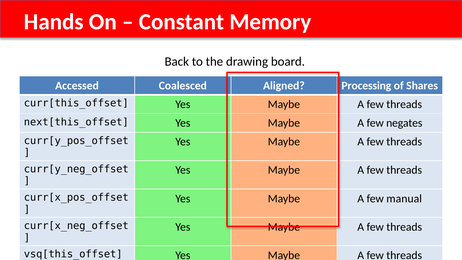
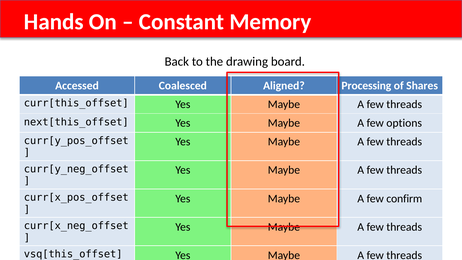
negates: negates -> options (404, 123)
manual: manual -> confirm (404, 198)
